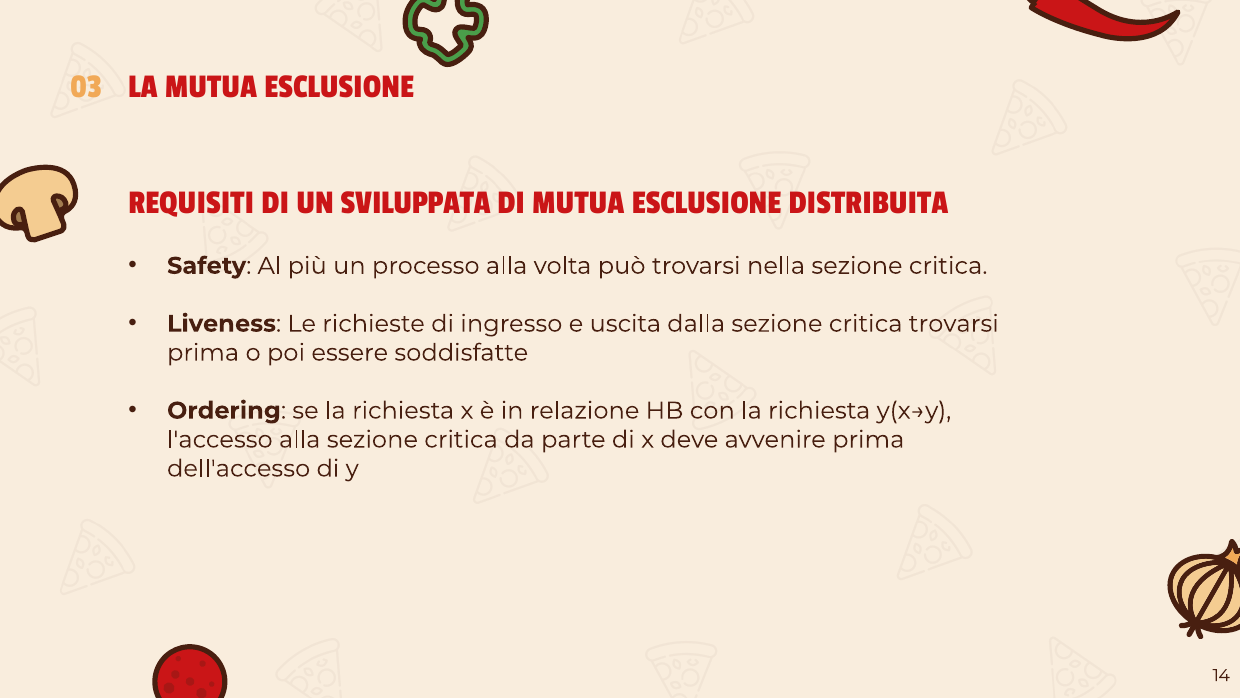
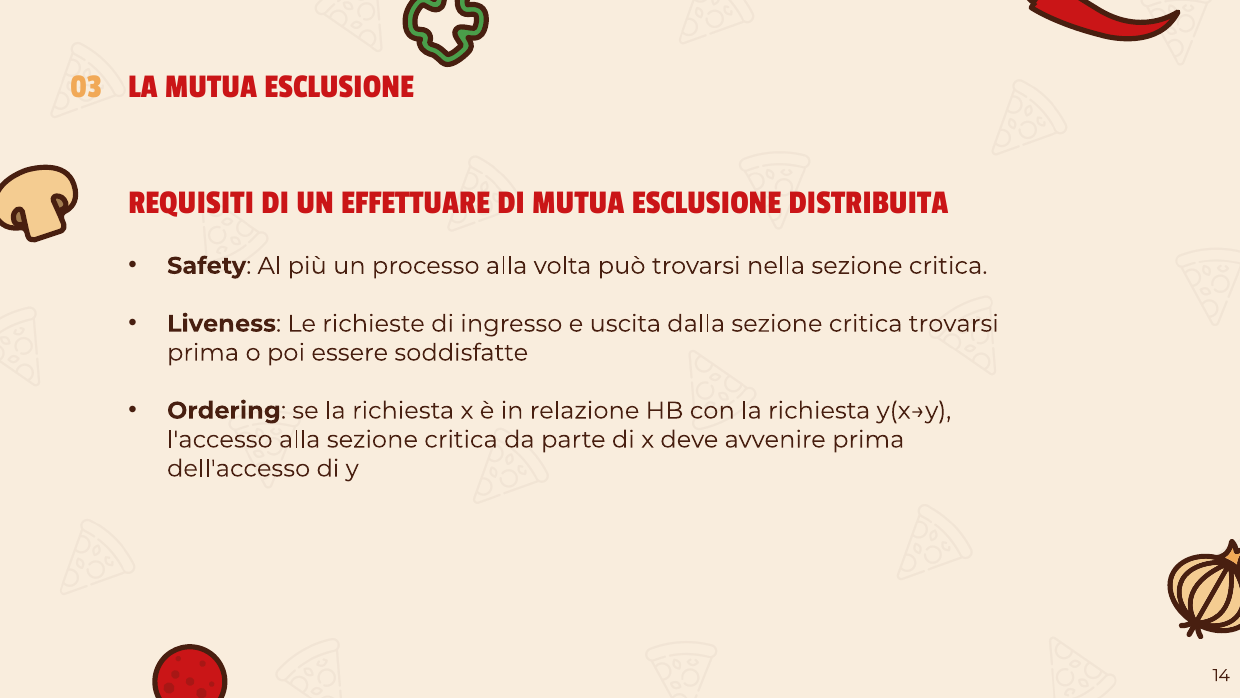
SVILUPPATA: SVILUPPATA -> EFFETTUARE (416, 202)
